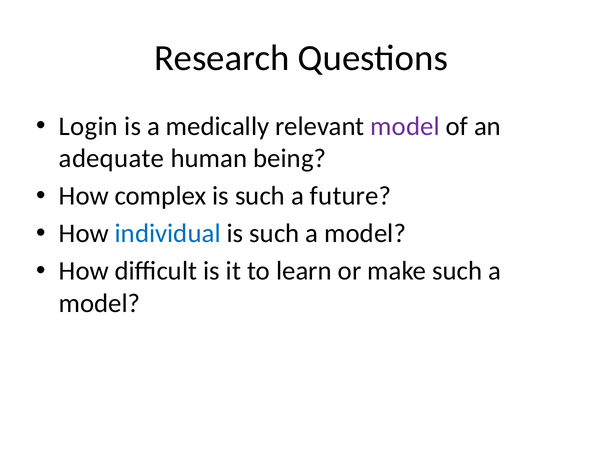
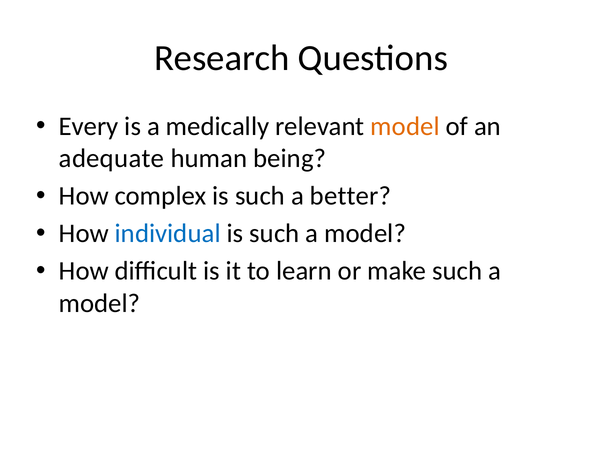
Login: Login -> Every (89, 126)
model colour: purple -> orange (405, 126)
future: future -> better (351, 196)
